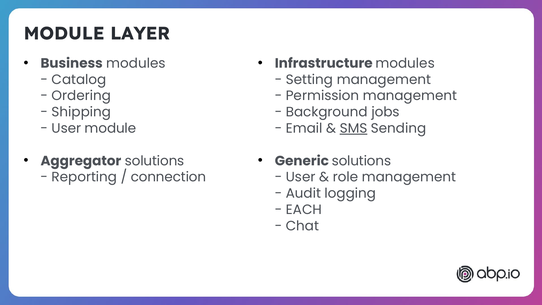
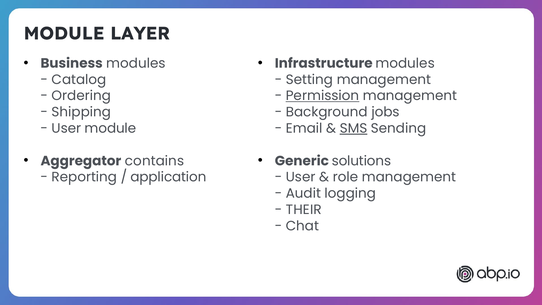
Permission underline: none -> present (322, 96)
Aggregator solutions: solutions -> contains (155, 161)
connection: connection -> application (168, 177)
EACH: EACH -> THEIR (304, 210)
